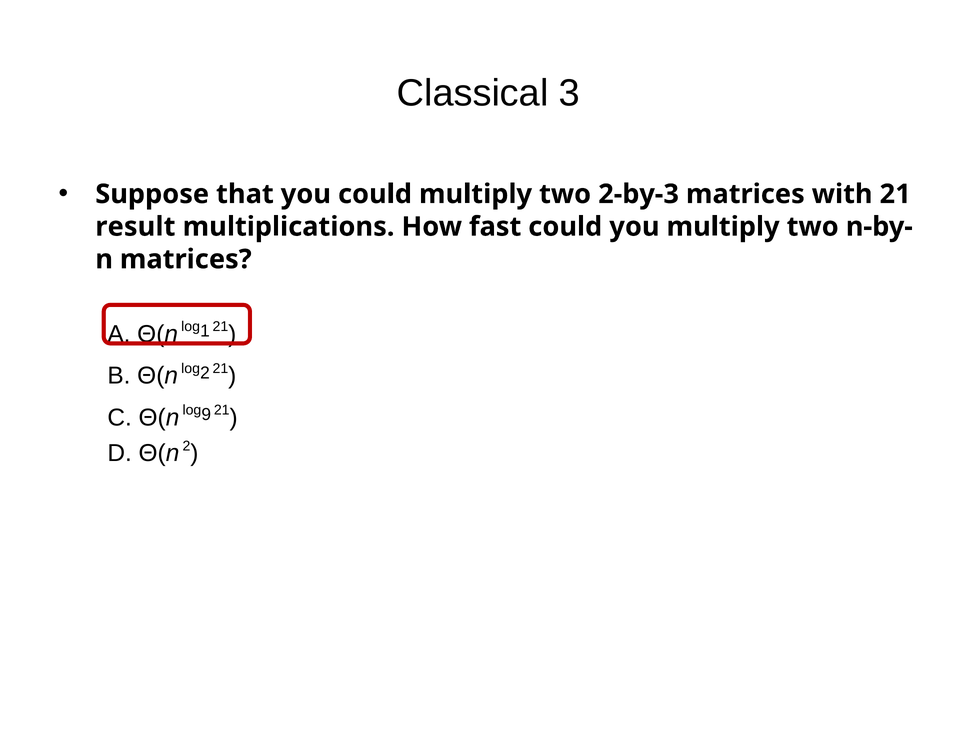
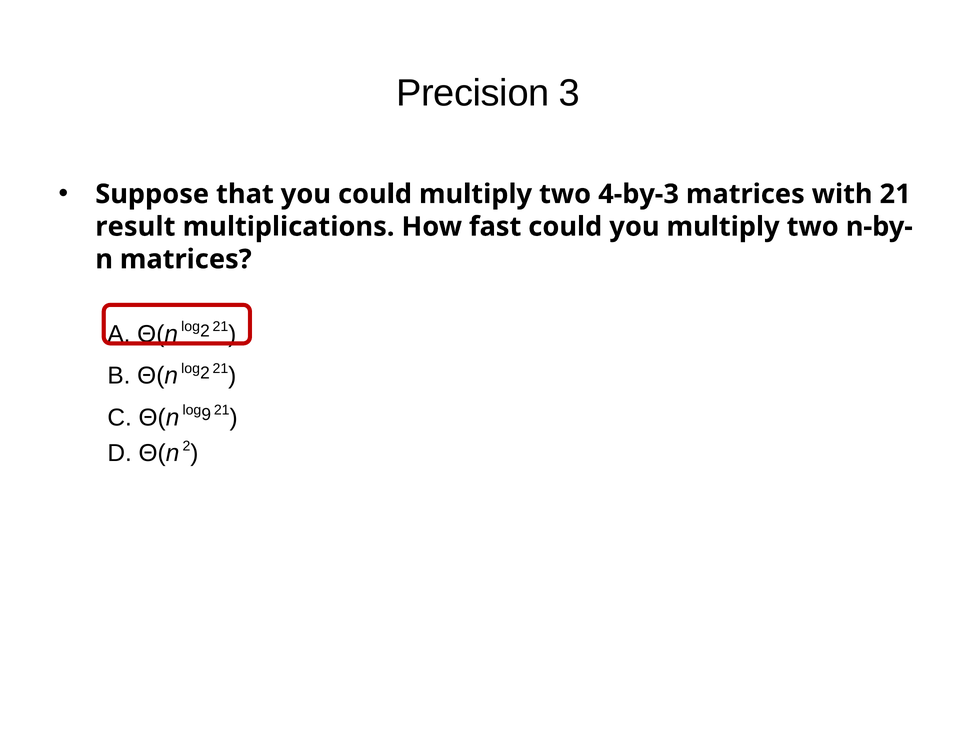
Classical: Classical -> Precision (473, 93)
2-by-3: 2-by-3 -> 4-by-3 (639, 194)
1: 1 -> 2 (205, 331)
